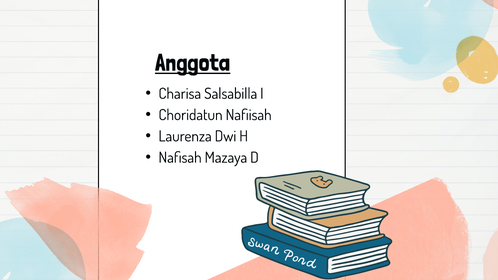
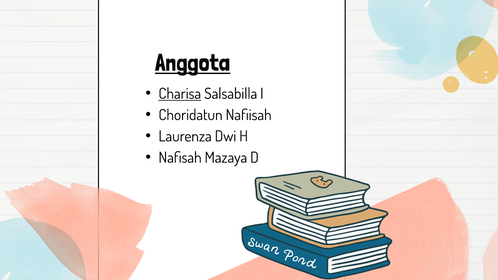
Charisa underline: none -> present (180, 94)
